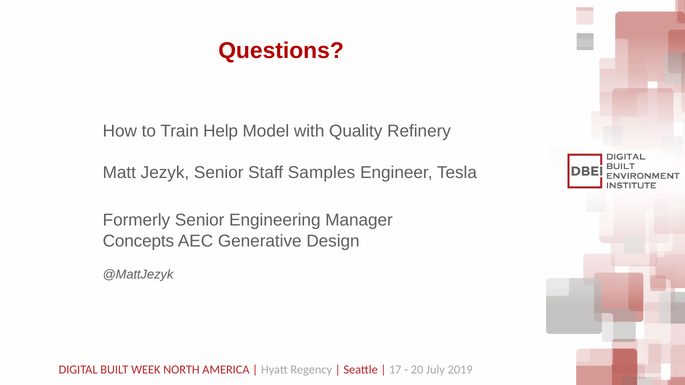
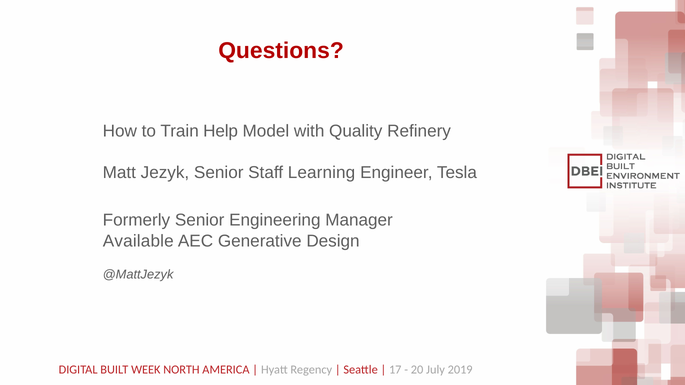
Samples: Samples -> Learning (322, 173)
Concepts: Concepts -> Available (138, 241)
